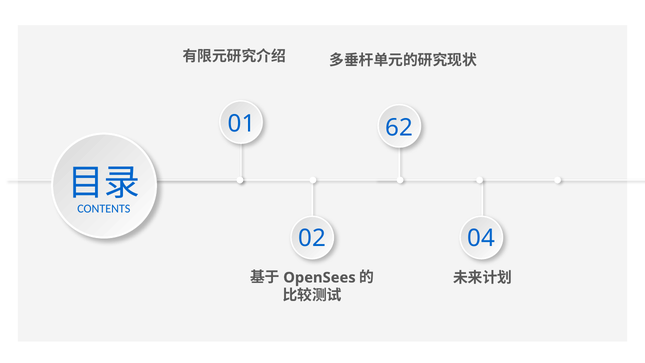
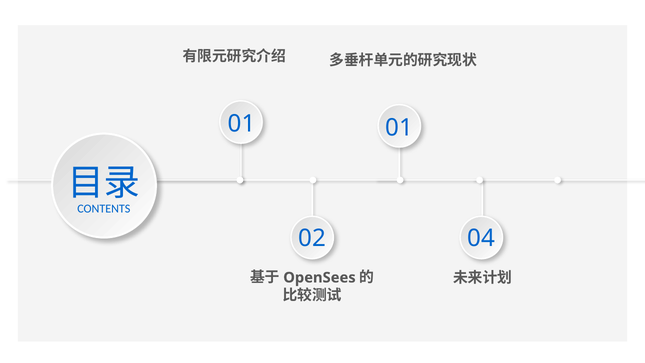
01 62: 62 -> 01 (399, 128)
